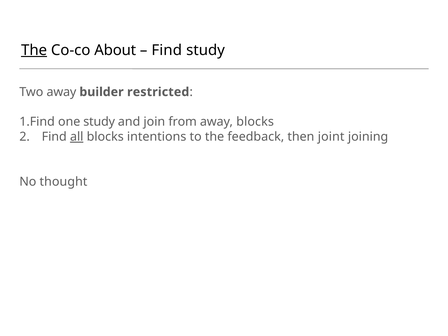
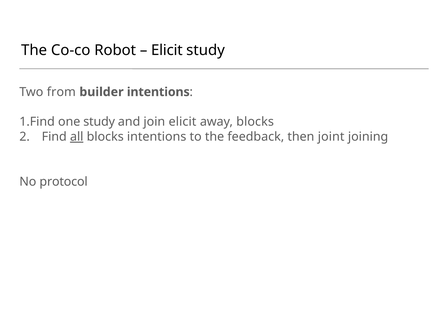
The underline: present -> none (34, 50)
About: About -> Robot (115, 50)
Find: Find -> Elicit (167, 50)
Two away: away -> from (61, 92)
builder restricted: restricted -> intentions (158, 92)
join from: from -> elicit (182, 122)
thought: thought -> protocol (64, 182)
